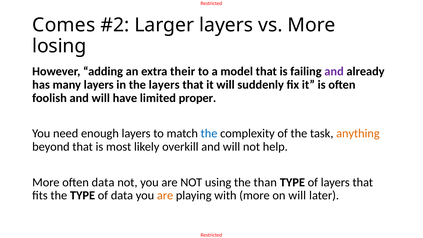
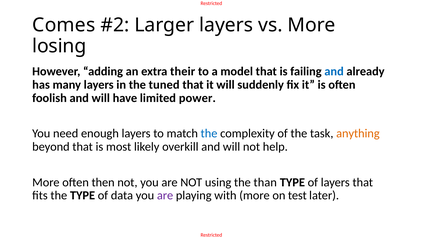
and colour: purple -> blue (334, 71)
the layers: layers -> tuned (164, 85)
proper: proper -> power (197, 98)
often data: data -> then (103, 182)
are colour: orange -> purple (165, 196)
on will: will -> test (297, 196)
